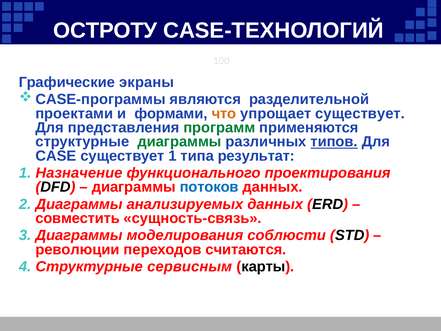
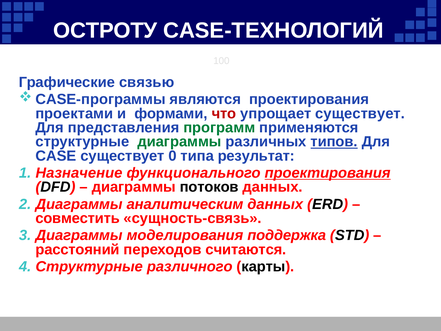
экраны: экраны -> связью (147, 82)
являются разделительной: разделительной -> проектирования (309, 99)
что colour: orange -> red (224, 113)
существует 1: 1 -> 0 (172, 156)
проектирования underline: none -> present (328, 173)
потоков colour: blue -> black (209, 187)
анализируемых: анализируемых -> аналитическим (185, 204)
соблюсти: соблюсти -> поддержка (287, 235)
революции: революции -> расстояний (78, 249)
сервисным: сервисным -> различного (190, 266)
